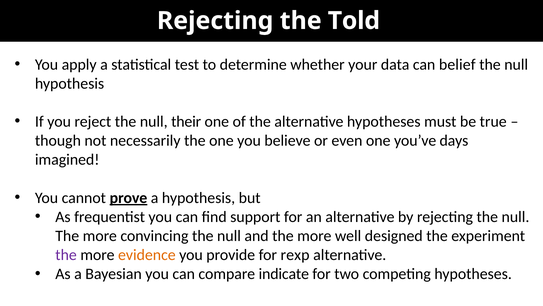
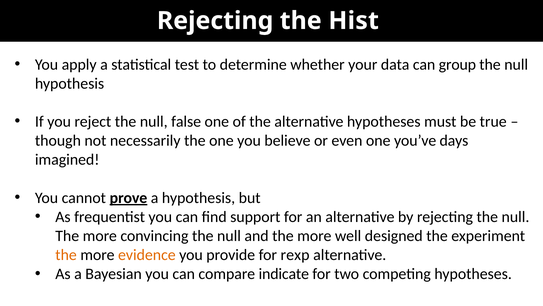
Told: Told -> Hist (354, 21)
belief: belief -> group (457, 64)
their: their -> false (186, 121)
the colour: purple -> orange (66, 254)
